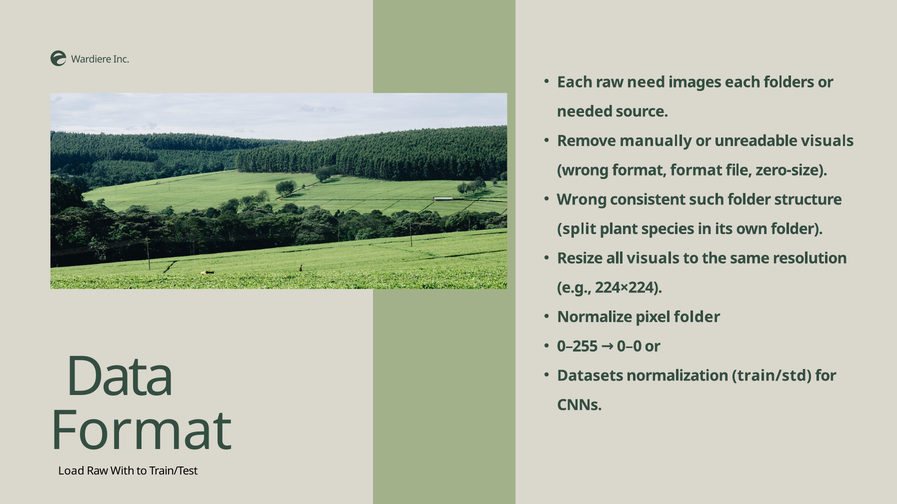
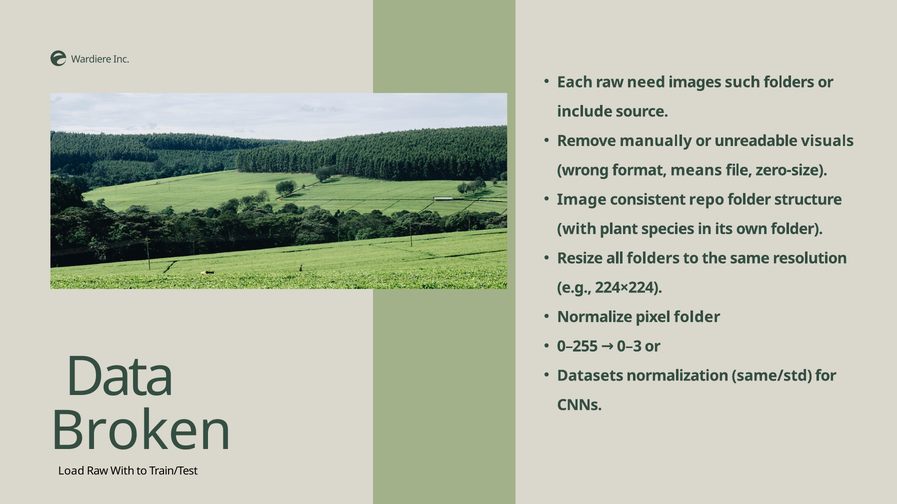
images each: each -> such (743, 82)
needed: needed -> include (585, 112)
format format: format -> means (696, 170)
Wrong: Wrong -> Image (582, 200)
such: such -> repo (707, 200)
split: split -> with (577, 229)
all visuals: visuals -> folders (653, 259)
0–0: 0–0 -> 0–3 (629, 347)
train/std: train/std -> same/std (772, 376)
Format: Format -> Broken (141, 431)
